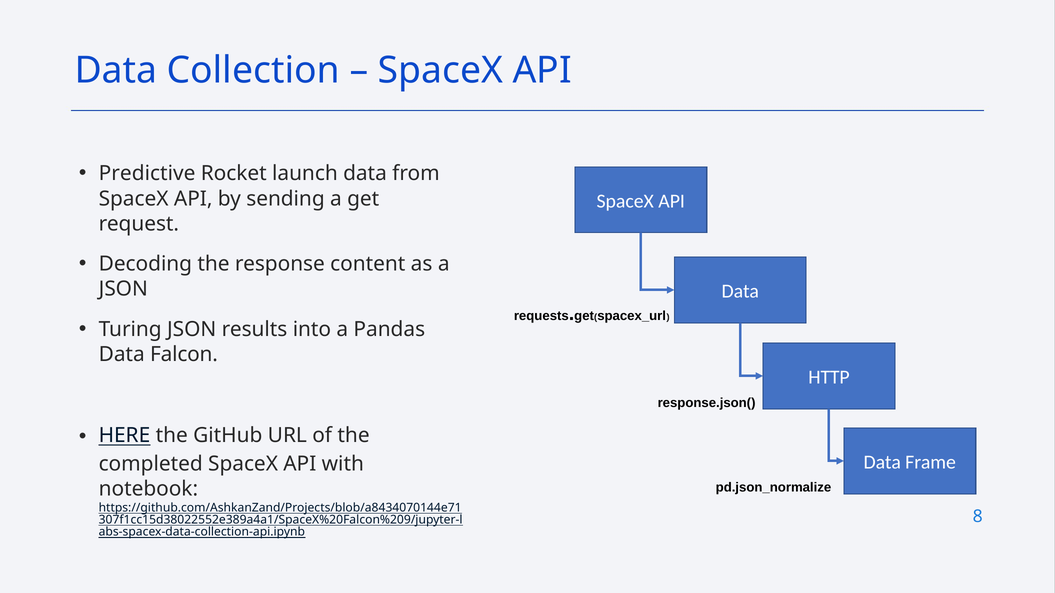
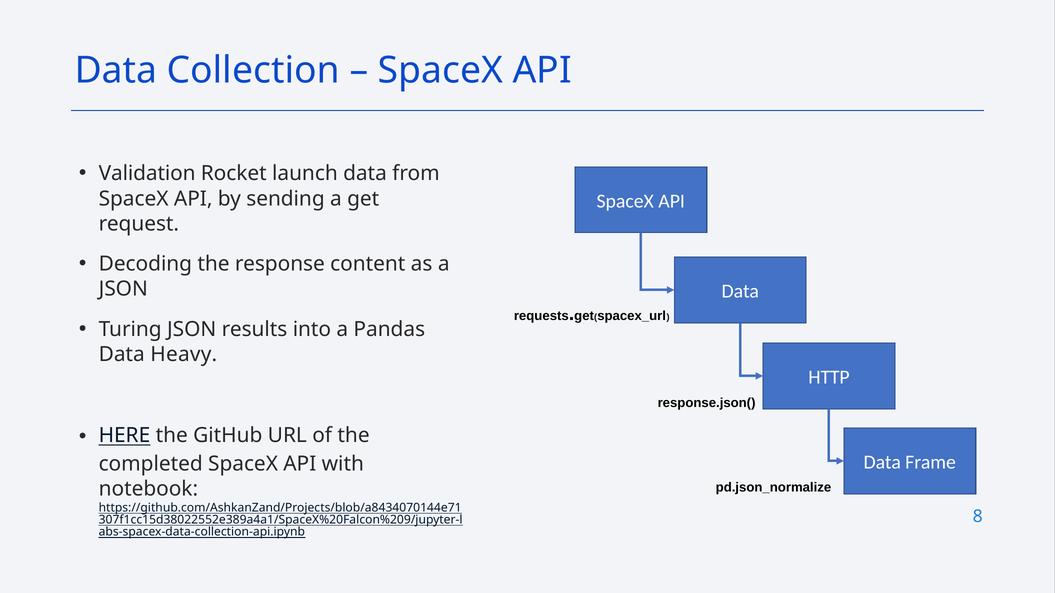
Predictive: Predictive -> Validation (147, 174)
Falcon: Falcon -> Heavy (184, 355)
